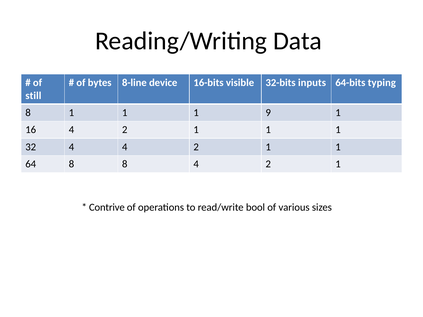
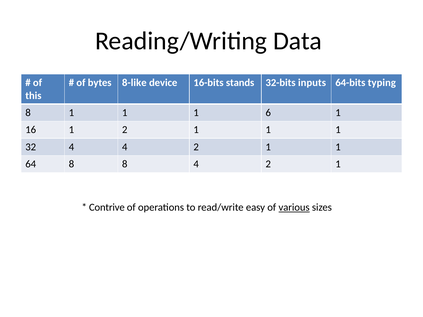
8-line: 8-line -> 8-like (134, 83)
visible: visible -> stands (240, 83)
still: still -> this (33, 96)
9: 9 -> 6 (268, 113)
16 4: 4 -> 1 (71, 130)
bool: bool -> easy (256, 208)
various underline: none -> present (294, 208)
